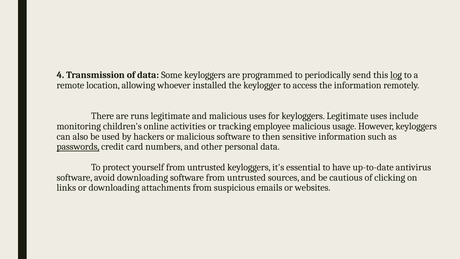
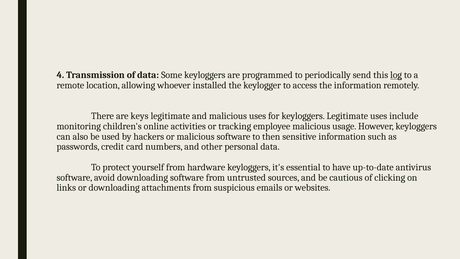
runs: runs -> keys (139, 116)
passwords underline: present -> none (78, 147)
yourself from untrusted: untrusted -> hardware (206, 167)
